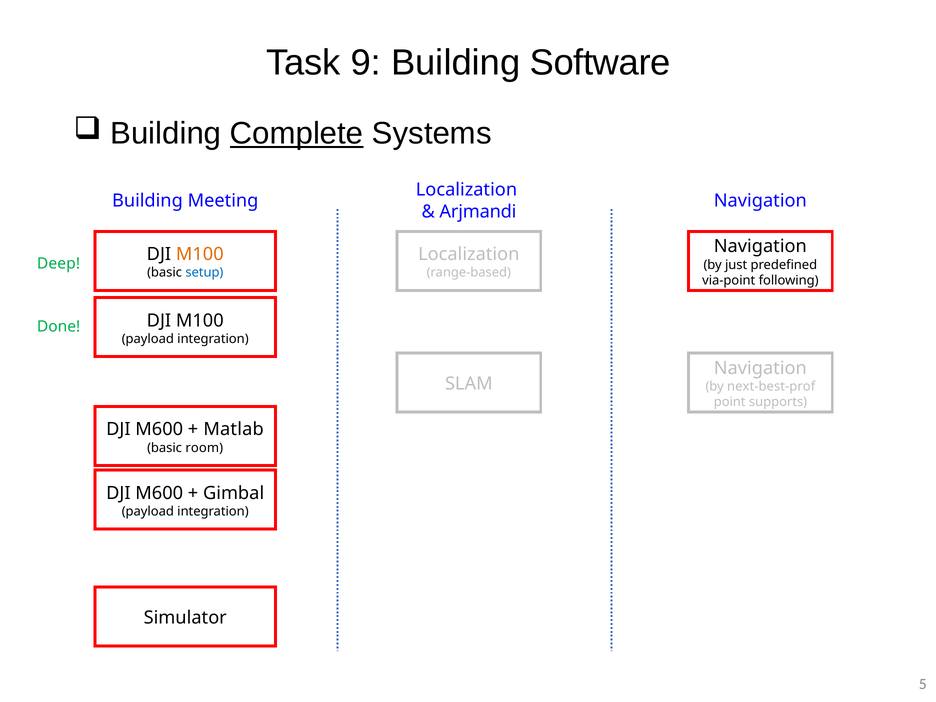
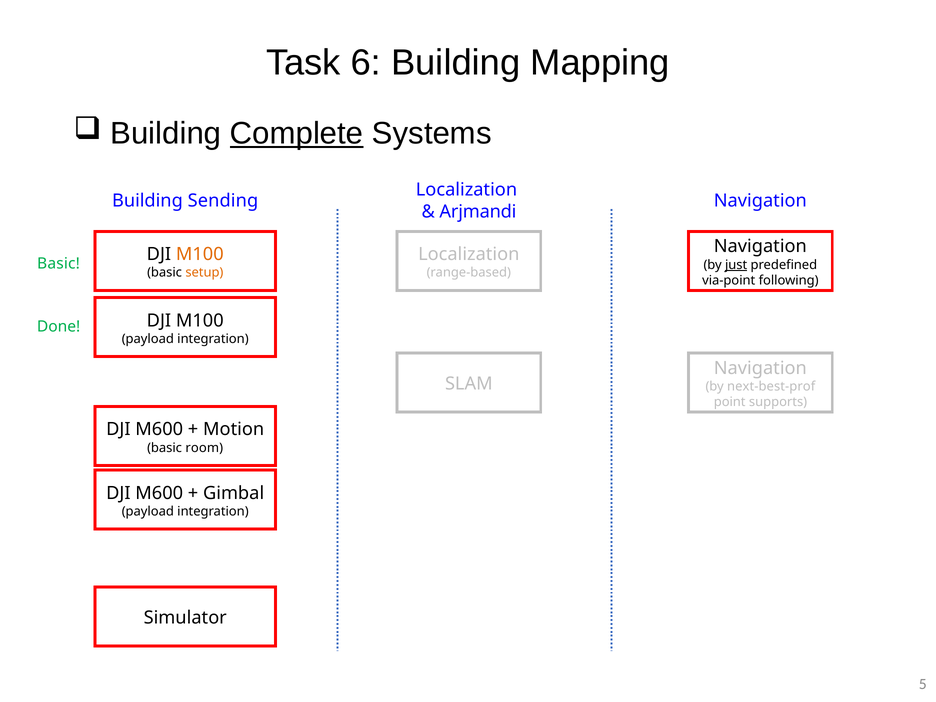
9: 9 -> 6 (366, 63)
Software: Software -> Mapping (600, 63)
Meeting: Meeting -> Sending (223, 201)
Deep: Deep -> Basic (59, 263)
just underline: none -> present (736, 265)
setup colour: blue -> orange (204, 273)
Matlab: Matlab -> Motion (234, 429)
